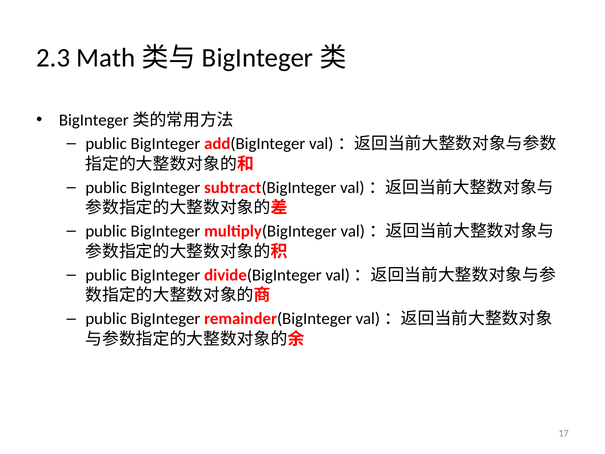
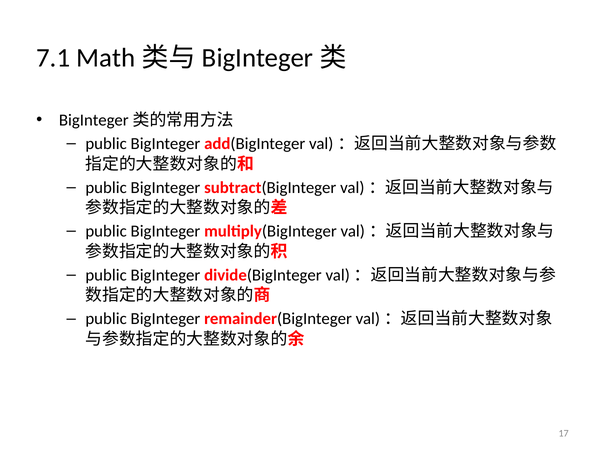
2.3: 2.3 -> 7.1 (53, 58)
